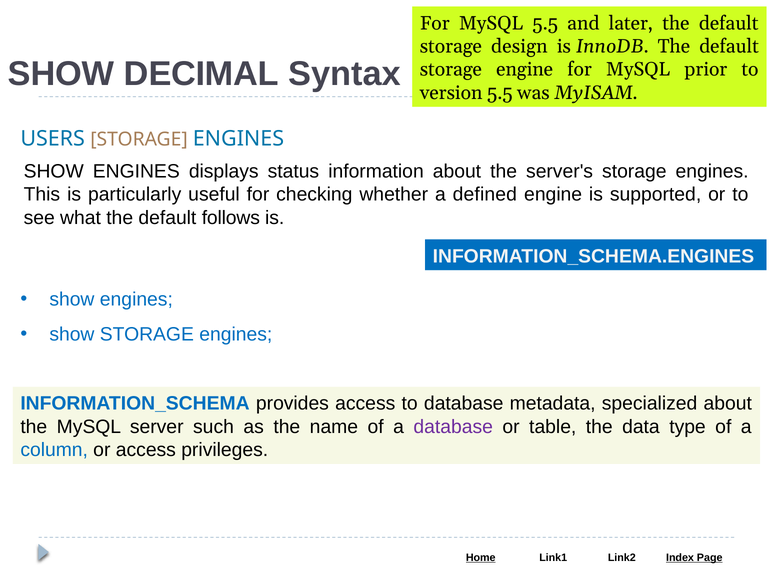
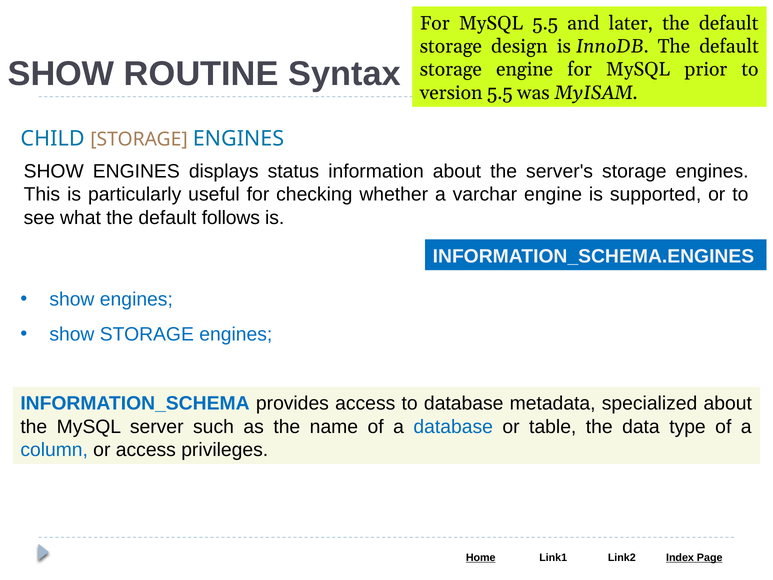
DECIMAL: DECIMAL -> ROUTINE (201, 74)
USERS: USERS -> CHILD (53, 139)
defined: defined -> varchar (485, 195)
database colour: purple -> blue (453, 427)
